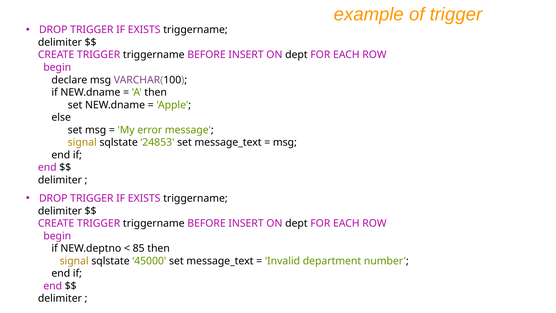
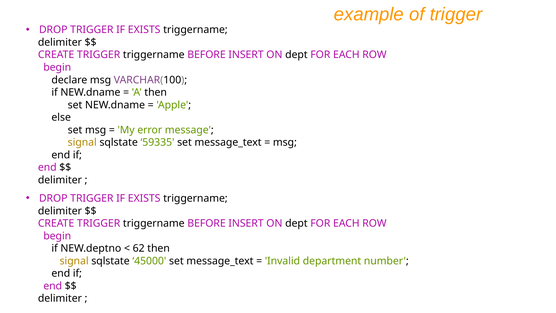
24853: 24853 -> 59335 (157, 142)
85: 85 -> 62 (139, 248)
